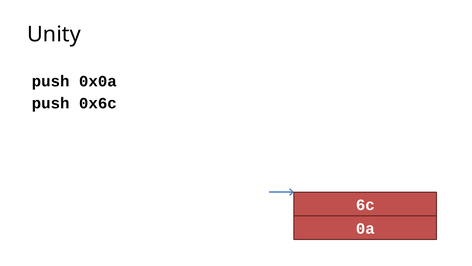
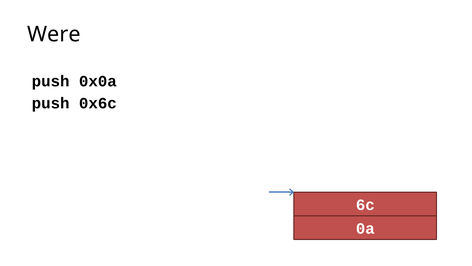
Unity: Unity -> Were (54, 34)
